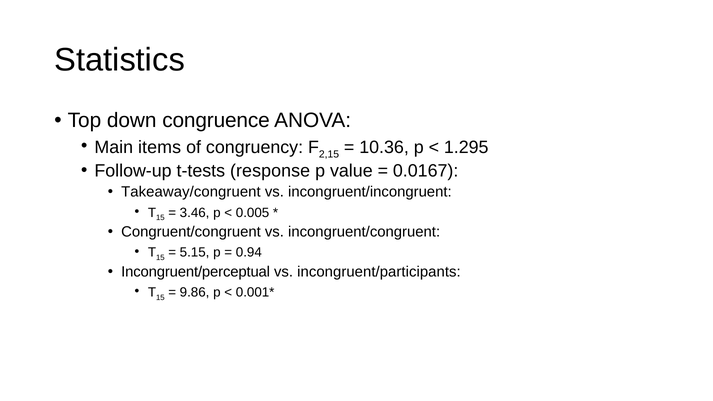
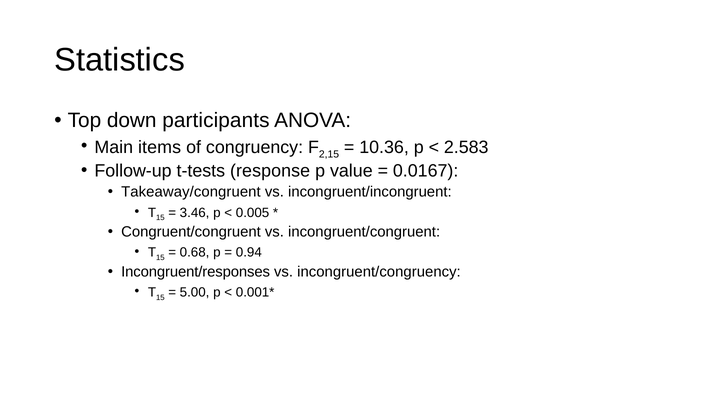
congruence: congruence -> participants (216, 121)
1.295: 1.295 -> 2.583 (466, 147)
5.15: 5.15 -> 0.68 (195, 252)
Incongruent/perceptual: Incongruent/perceptual -> Incongruent/responses (196, 272)
incongruent/participants: incongruent/participants -> incongruent/congruency (379, 272)
9.86: 9.86 -> 5.00 (195, 292)
